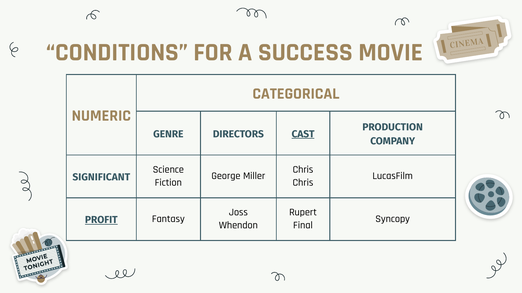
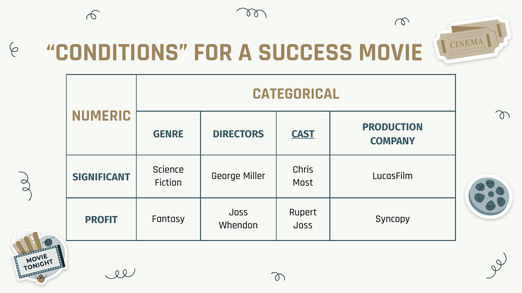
Chris: Chris -> Most (303, 183)
PROFIT underline: present -> none (101, 220)
Final: Final -> Joss (303, 226)
